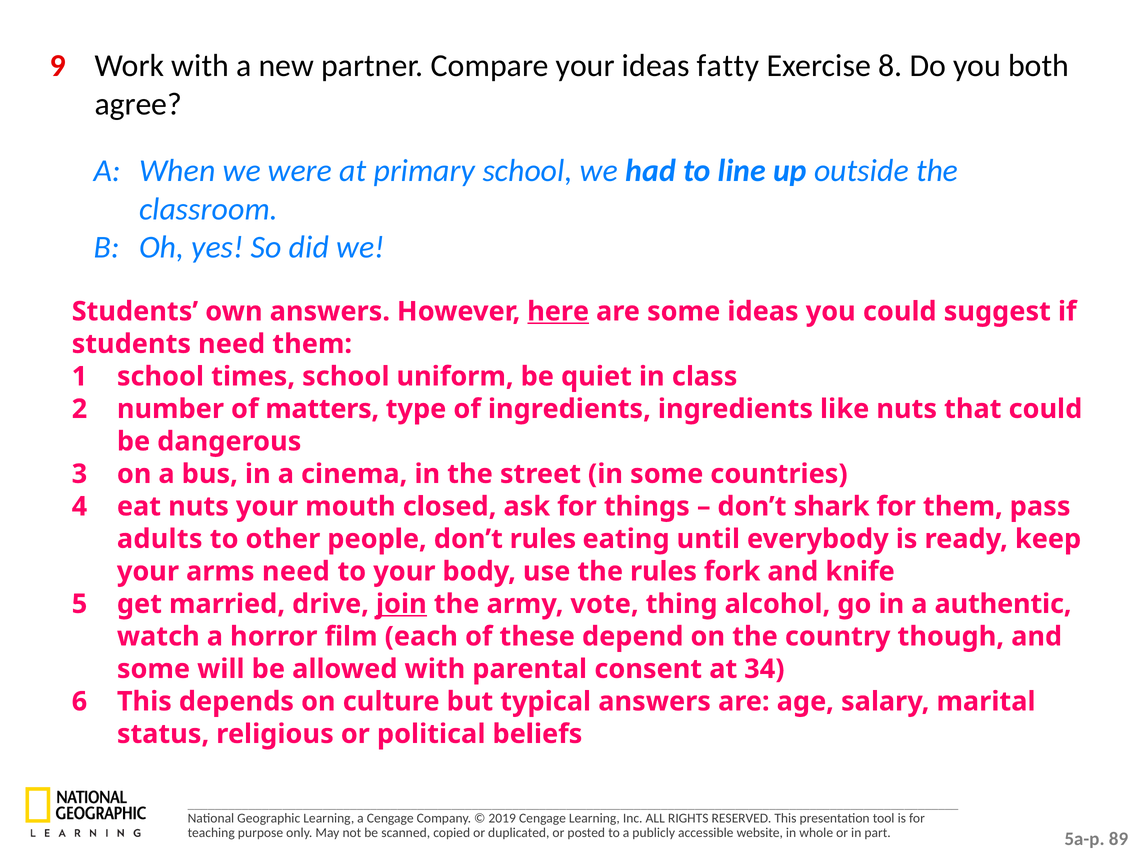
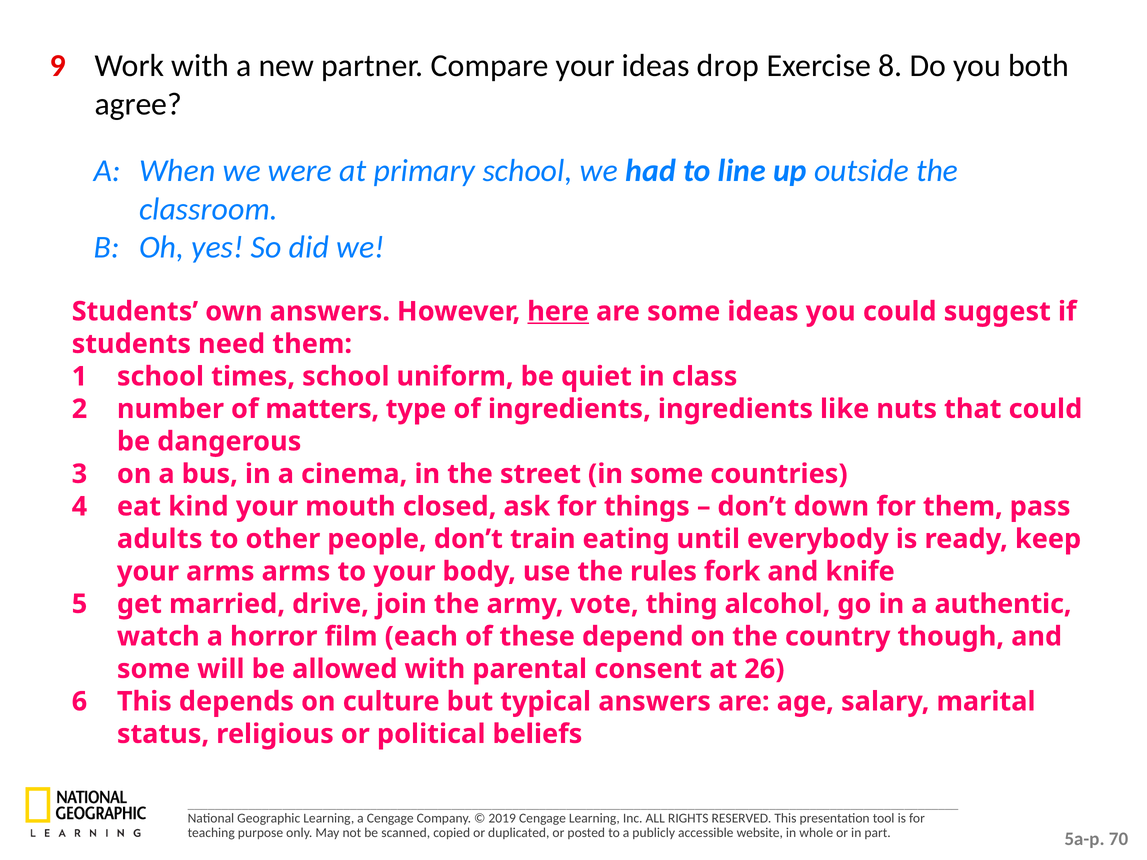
fatty: fatty -> drop (728, 66)
eat nuts: nuts -> kind (198, 507)
shark: shark -> down (831, 507)
don’t rules: rules -> train (543, 539)
arms need: need -> arms (296, 572)
join underline: present -> none (401, 604)
34: 34 -> 26 (764, 669)
89: 89 -> 70 (1119, 839)
